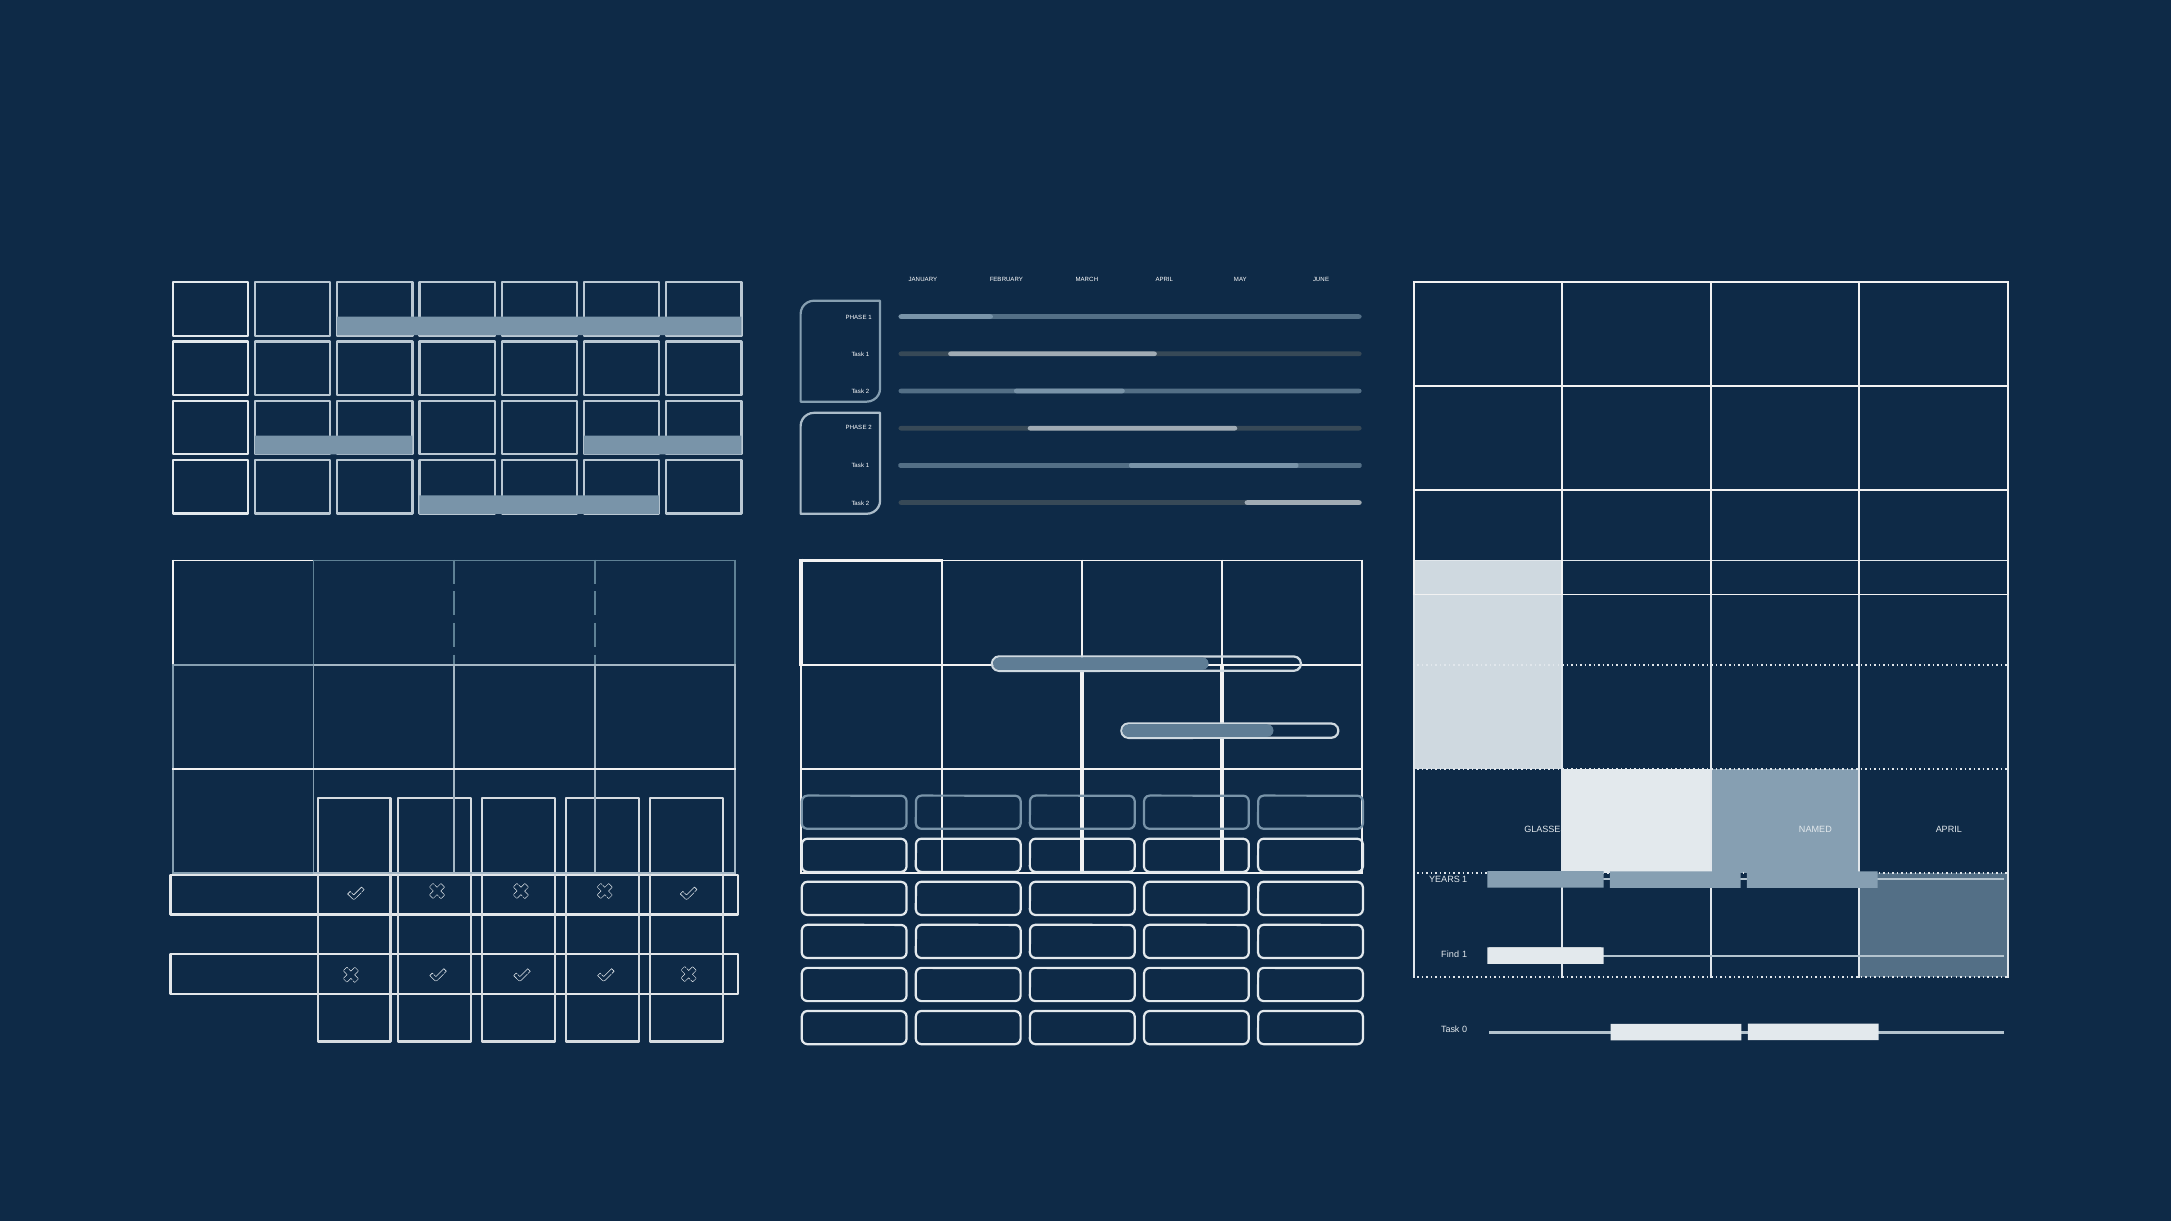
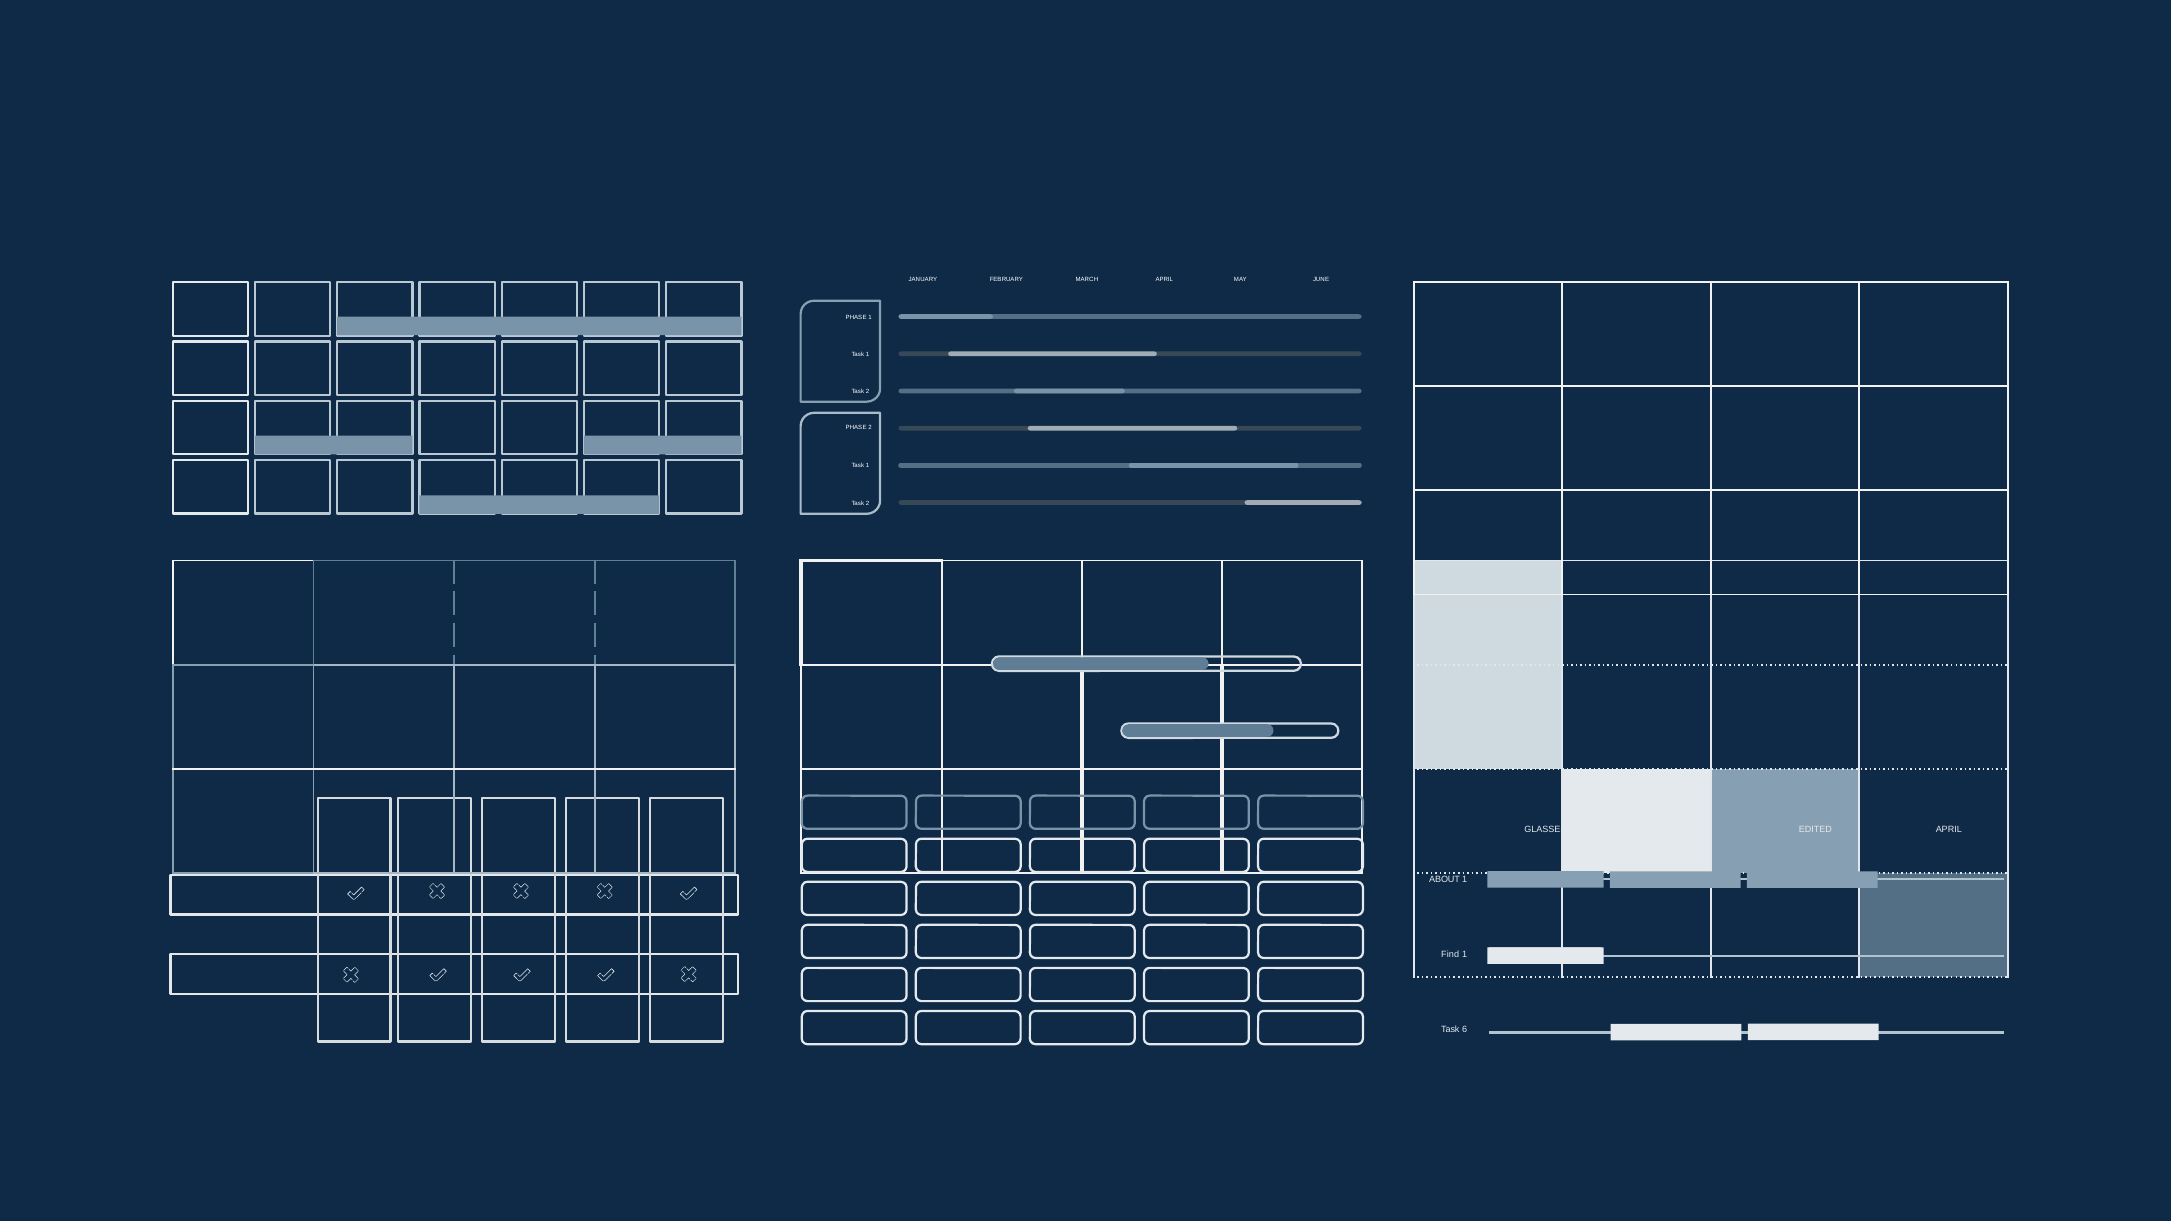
NAMED: NAMED -> EDITED (1815, 830)
YEARS: YEARS -> ABOUT (1445, 880)
0: 0 -> 6 (1465, 1030)
